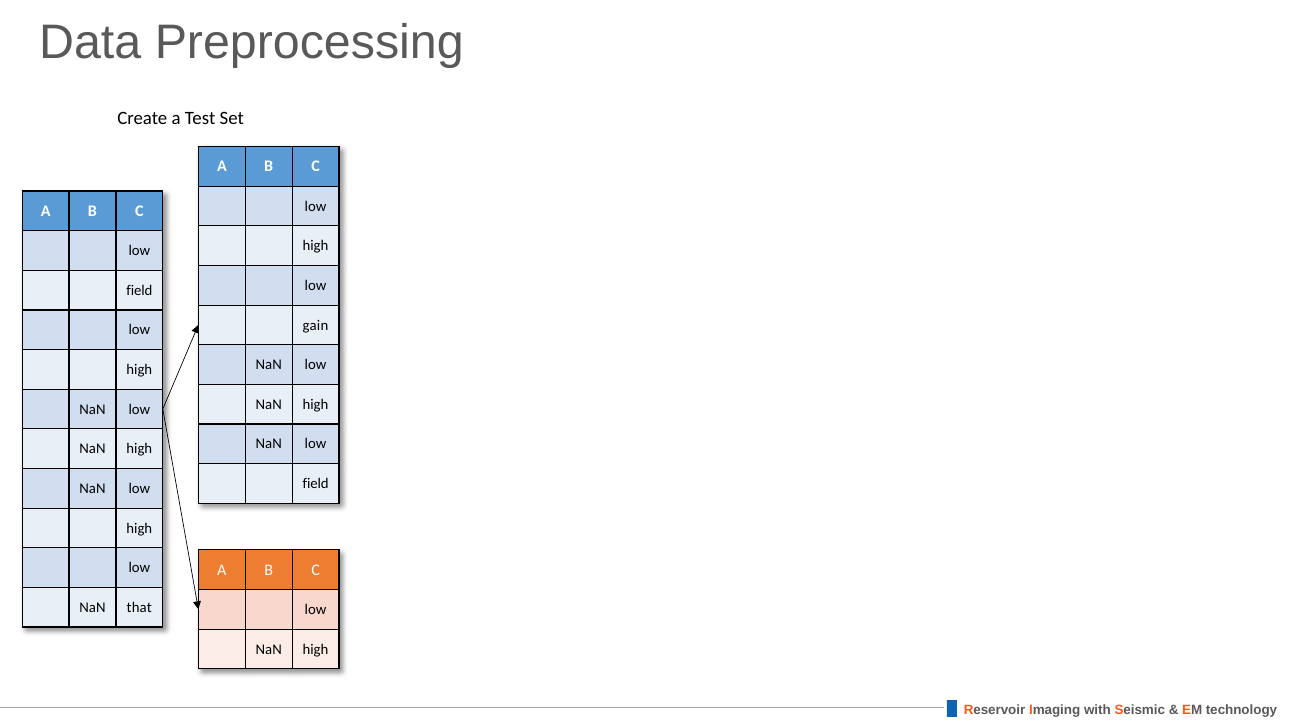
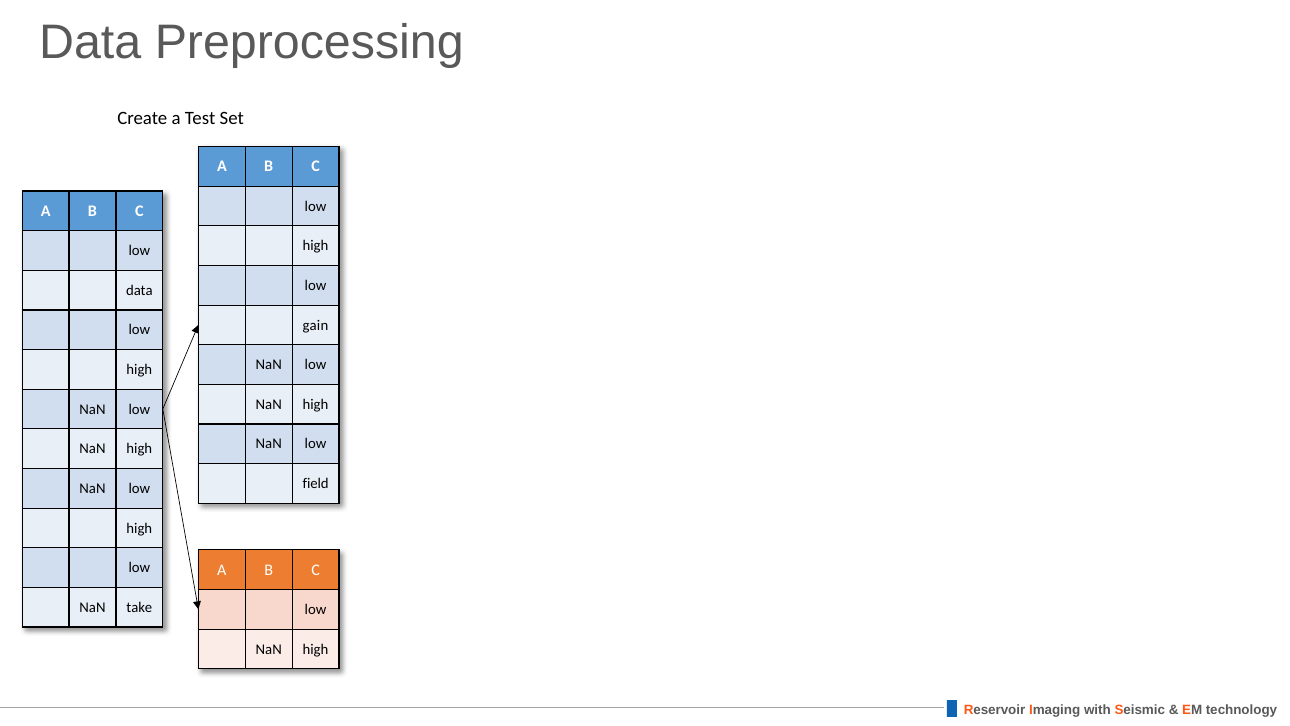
field: field -> data (139, 290)
that: that -> take (139, 607)
